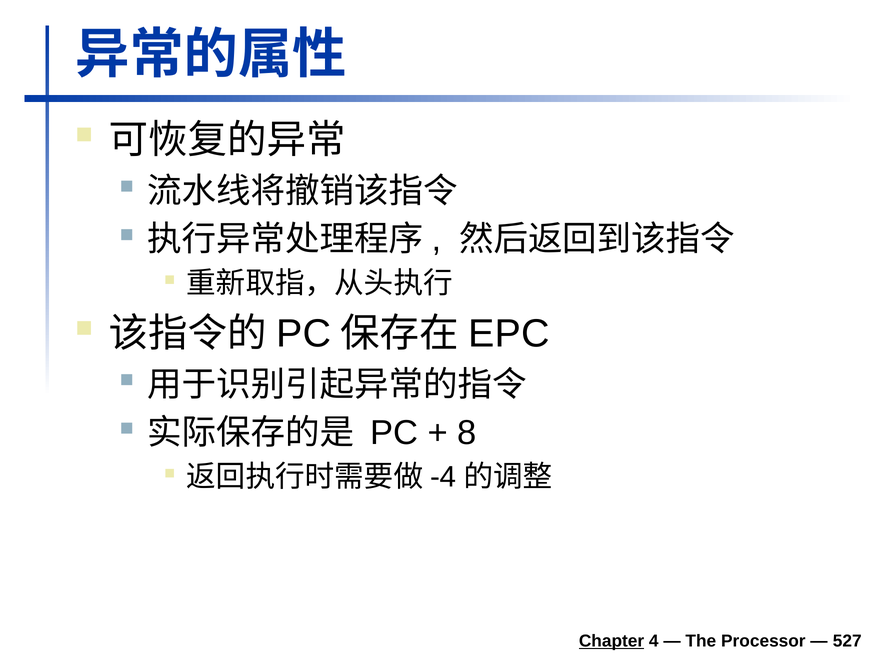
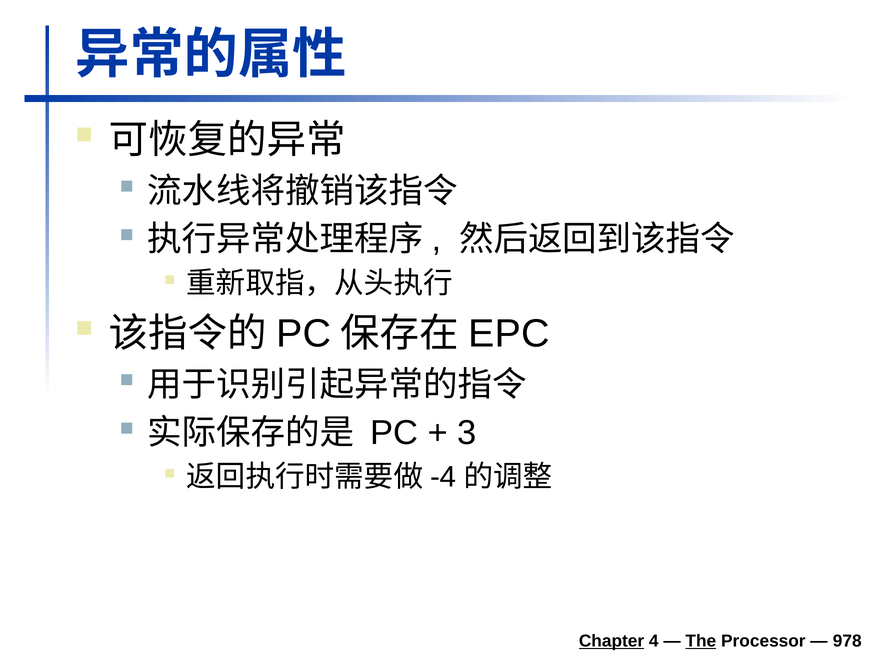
8: 8 -> 3 (467, 433)
The underline: none -> present (701, 641)
527: 527 -> 978 (847, 641)
